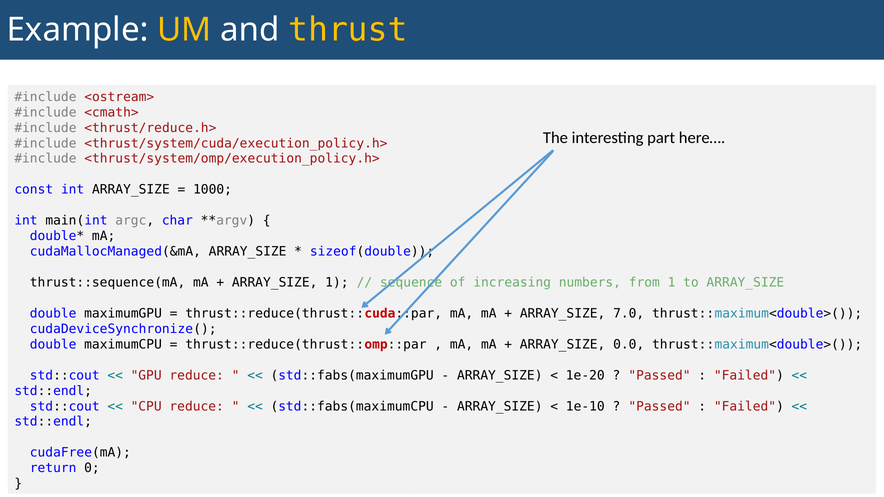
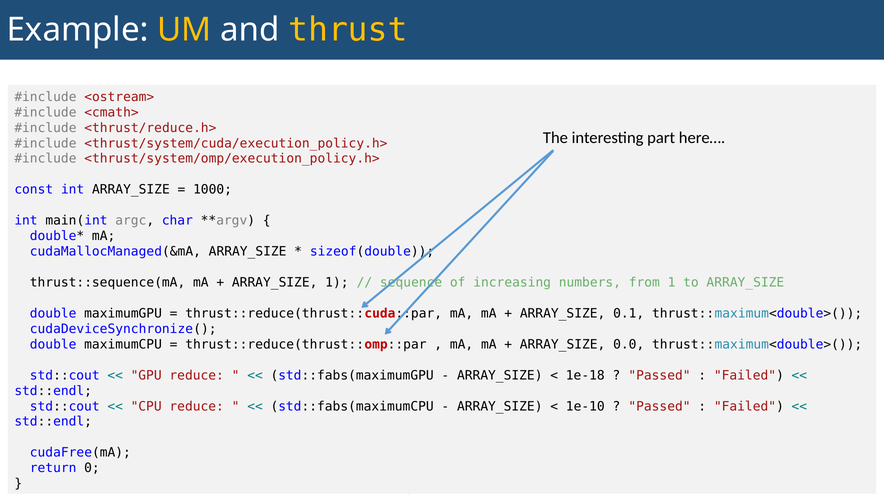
7.0: 7.0 -> 0.1 (629, 314)
1e-20: 1e-20 -> 1e-18 (585, 376)
